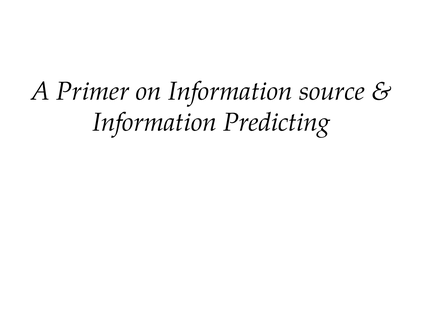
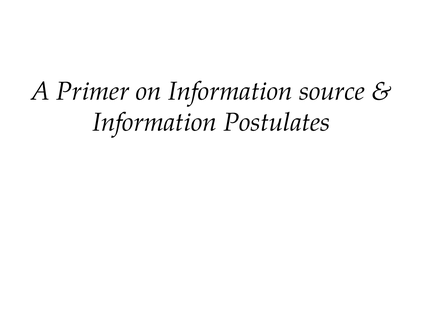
Predicting: Predicting -> Postulates (277, 122)
